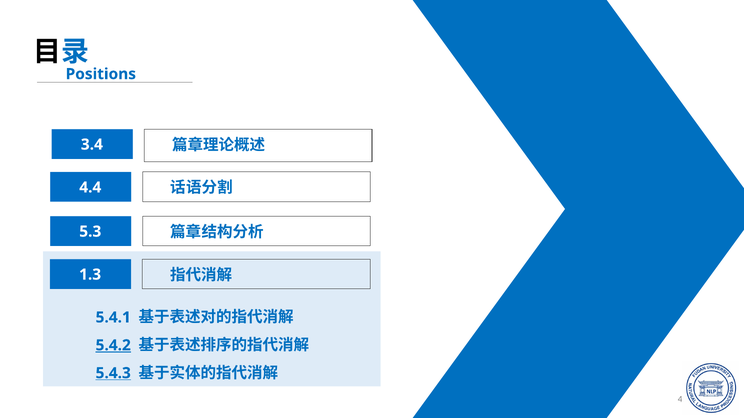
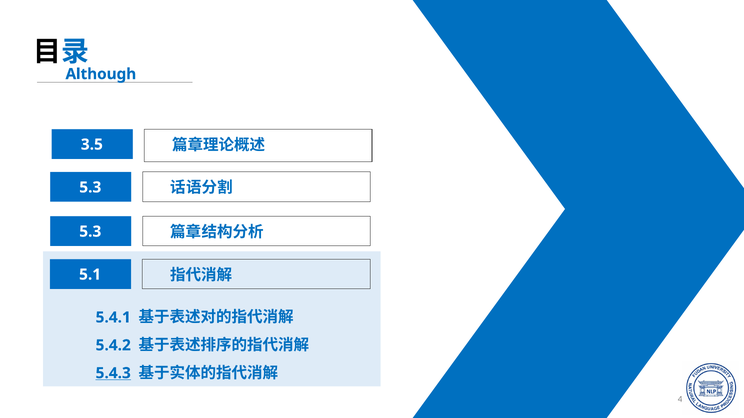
Positions: Positions -> Although (101, 74)
3.4: 3.4 -> 3.5 (92, 145)
4.4: 4.4 -> 5.3 (90, 188)
1.3: 1.3 -> 5.1 (90, 275)
5.4.2 underline: present -> none (113, 346)
